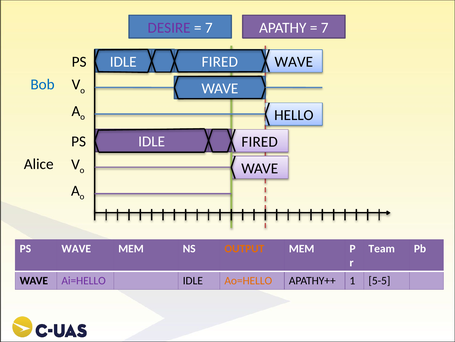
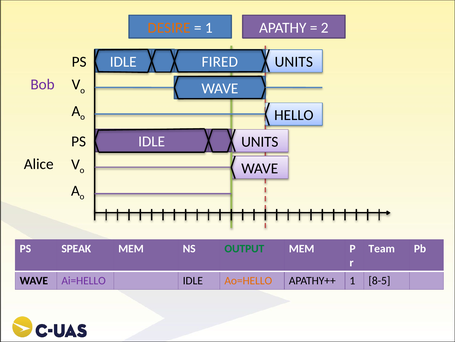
DESIRE colour: purple -> orange (169, 28)
7: 7 -> 1 (209, 28)
7: 7 -> 2 (325, 28)
WAVE: WAVE -> UNITS (294, 62)
Bob colour: blue -> purple (43, 84)
FIRED: FIRED -> UNITS (260, 141)
PS WAVE: WAVE -> SPEAK (76, 248)
OUTPUT colour: orange -> green (244, 248)
5-5: 5-5 -> 8-5 (379, 280)
